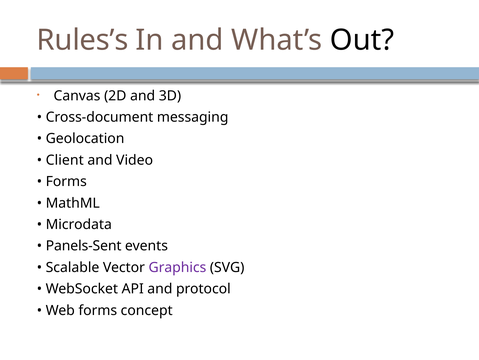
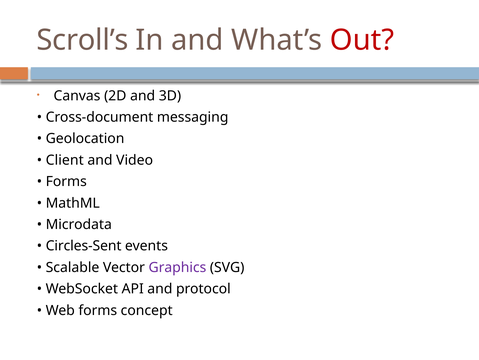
Rules’s: Rules’s -> Scroll’s (83, 40)
Out colour: black -> red (362, 40)
Panels-Sent: Panels-Sent -> Circles-Sent (84, 246)
